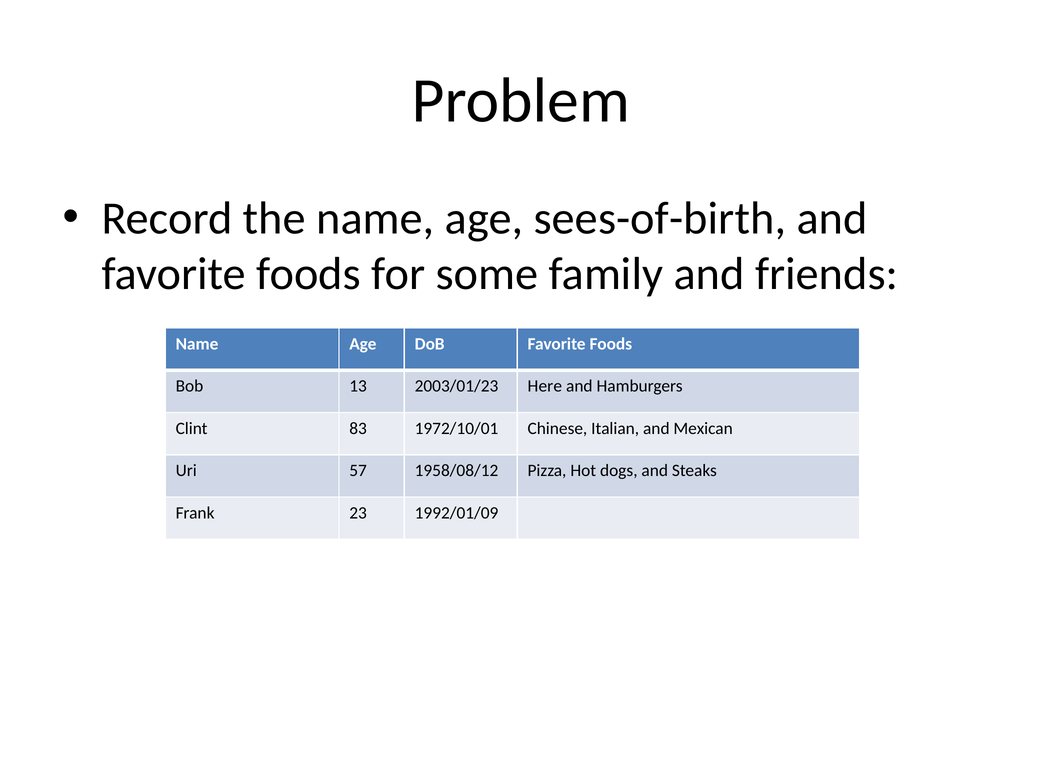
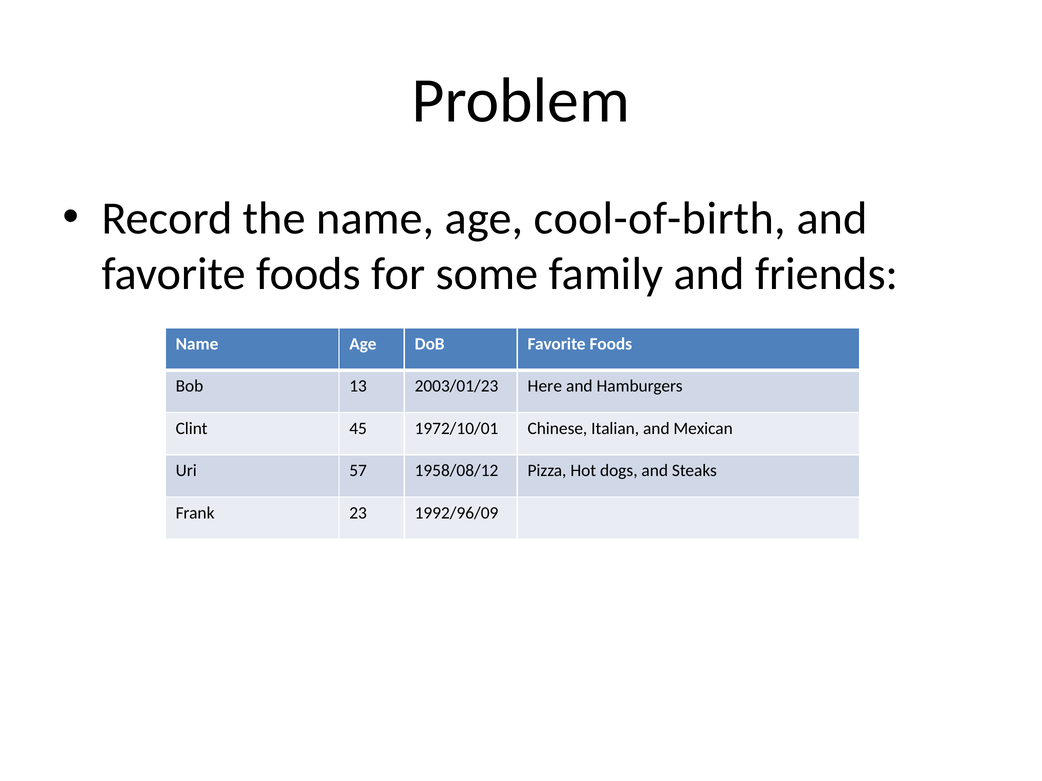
sees-of-birth: sees-of-birth -> cool-of-birth (660, 219)
83: 83 -> 45 (358, 429)
1992/01/09: 1992/01/09 -> 1992/96/09 (457, 513)
